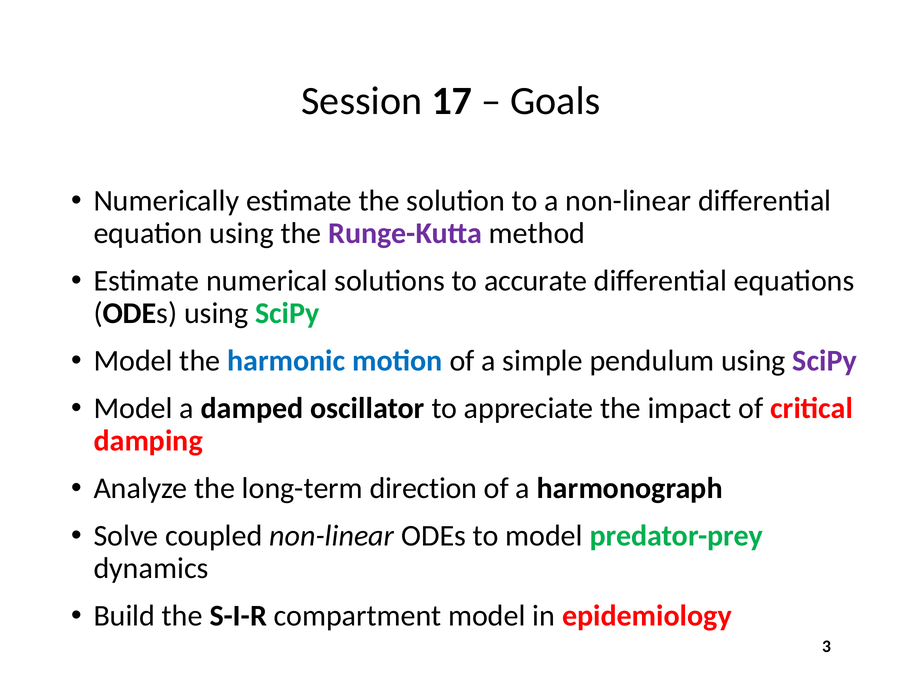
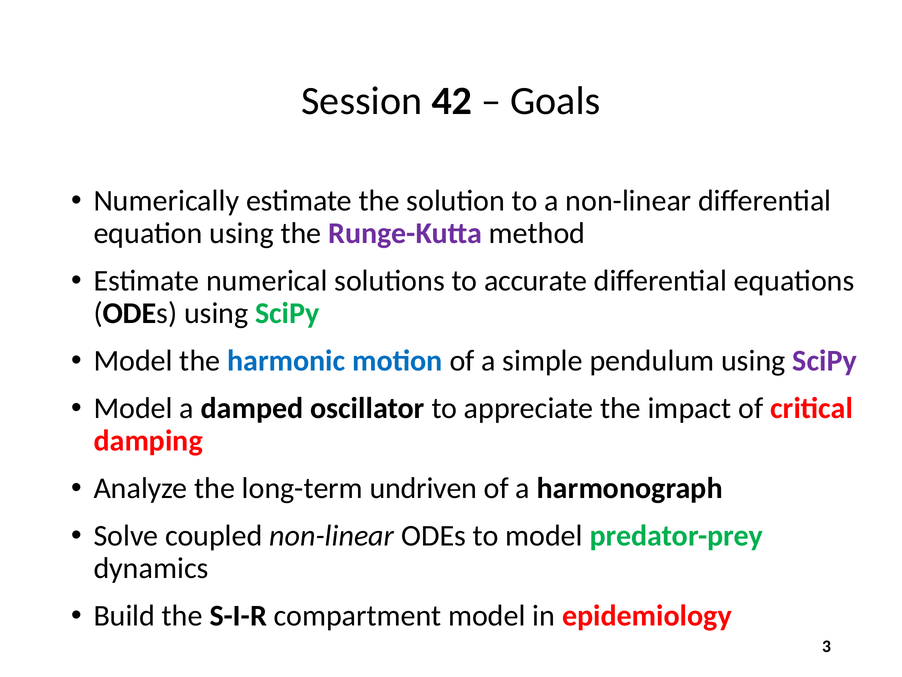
17: 17 -> 42 (452, 101)
direction: direction -> undriven (423, 488)
